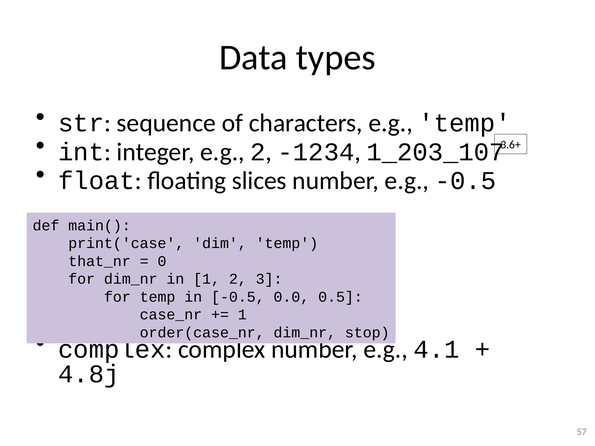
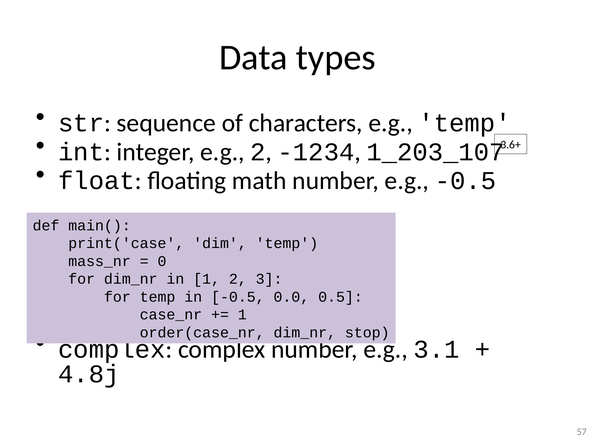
slices: slices -> math (259, 181)
that_nr: that_nr -> mass_nr (100, 261)
4.1: 4.1 -> 3.1 (437, 350)
